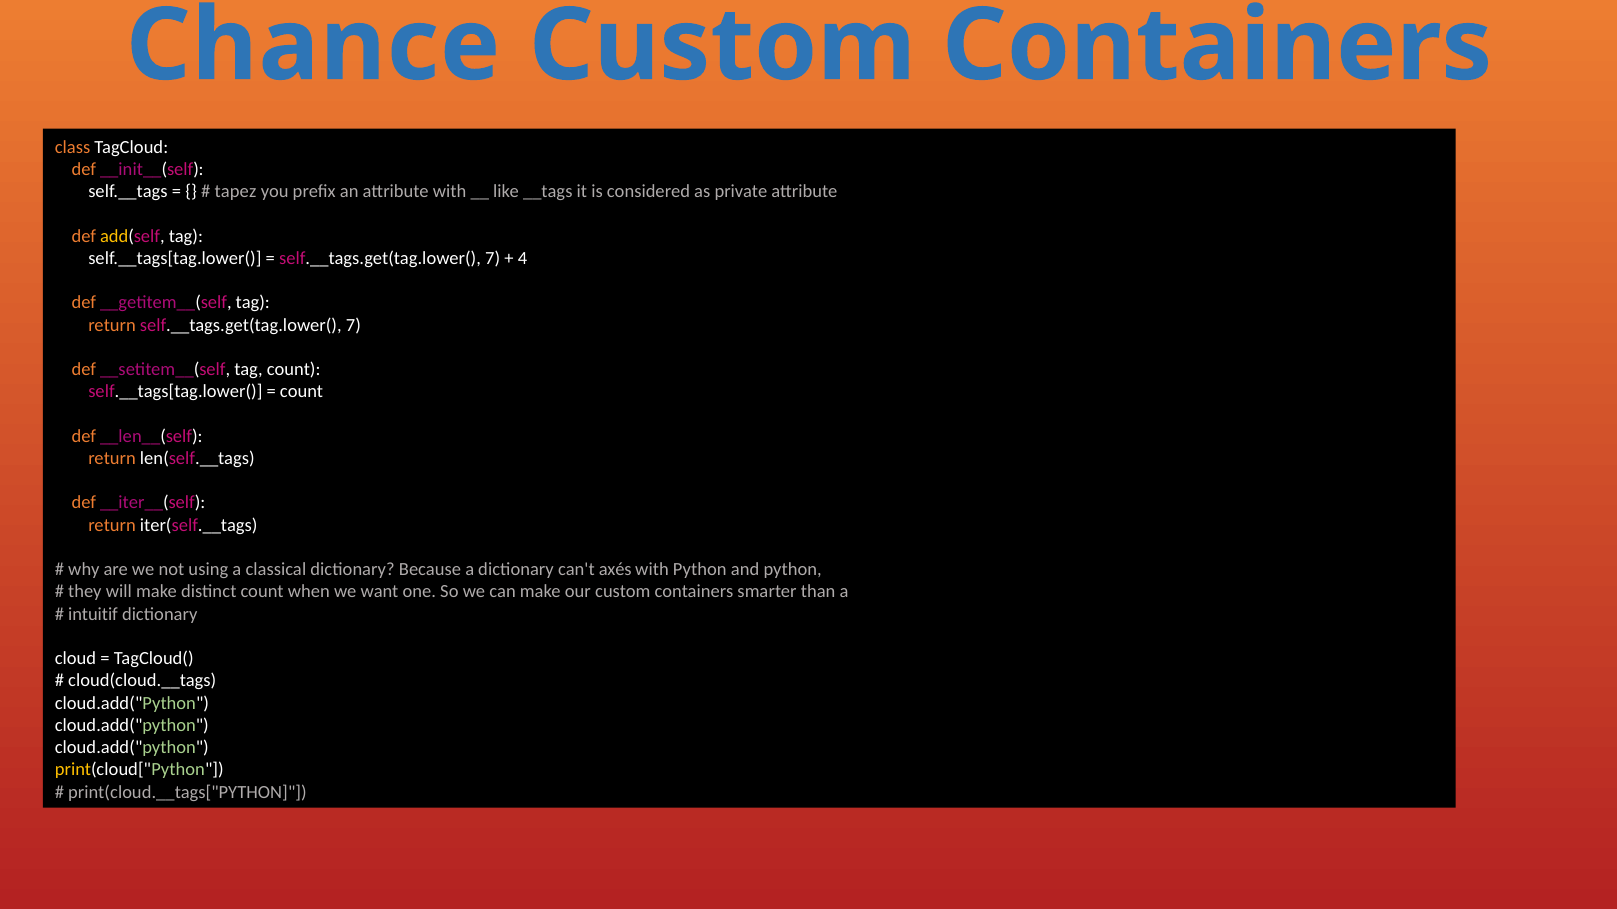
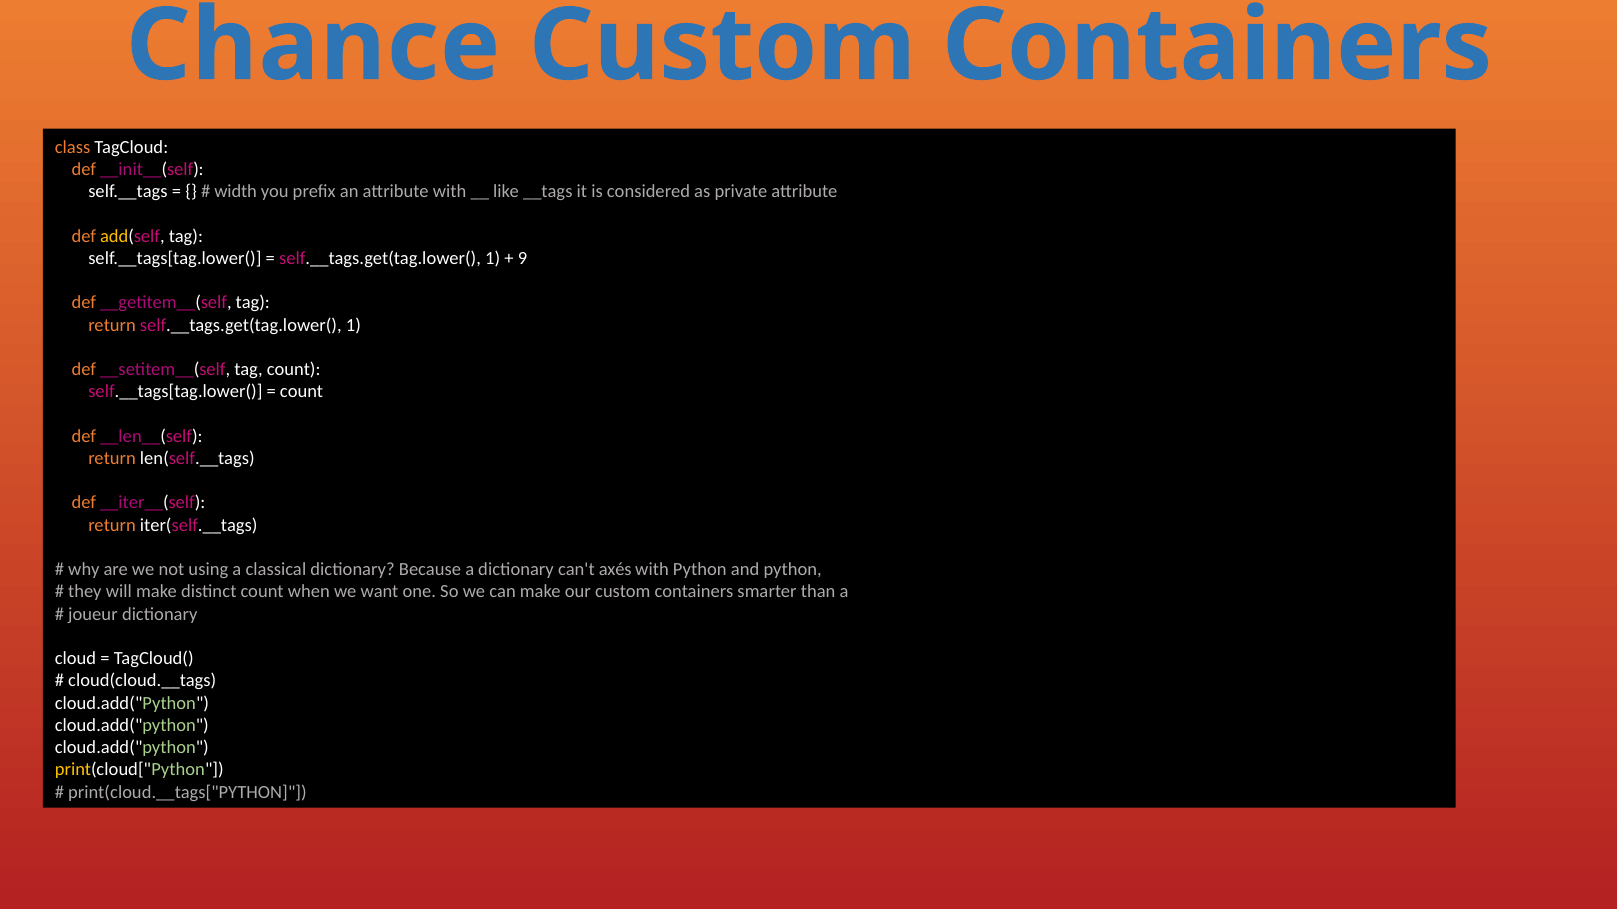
tapez: tapez -> width (236, 192)
7: 7 -> 1 (493, 258)
4: 4 -> 9 (522, 258)
return self.__tags.get(tag.lower( 7: 7 -> 1 (353, 325)
intuitif: intuitif -> joueur (93, 614)
